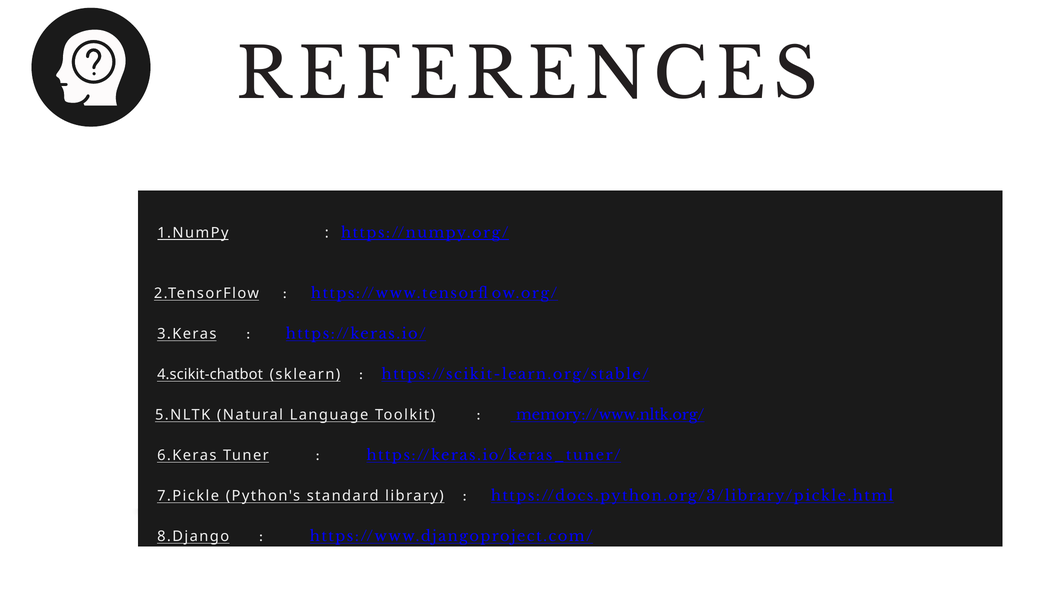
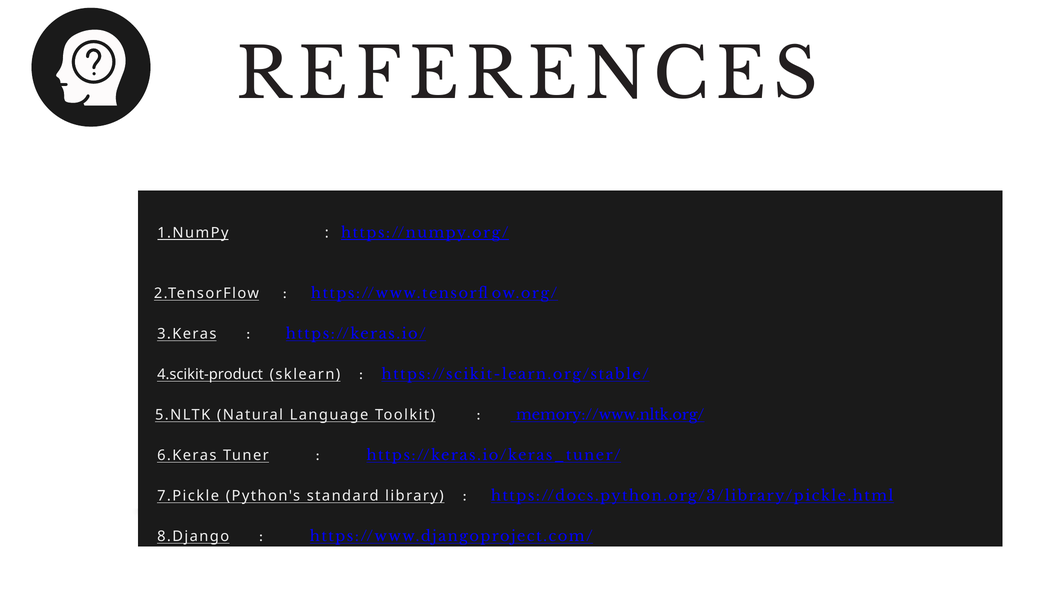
4.scikit-chatbot: 4.scikit-chatbot -> 4.scikit-product (210, 375)
